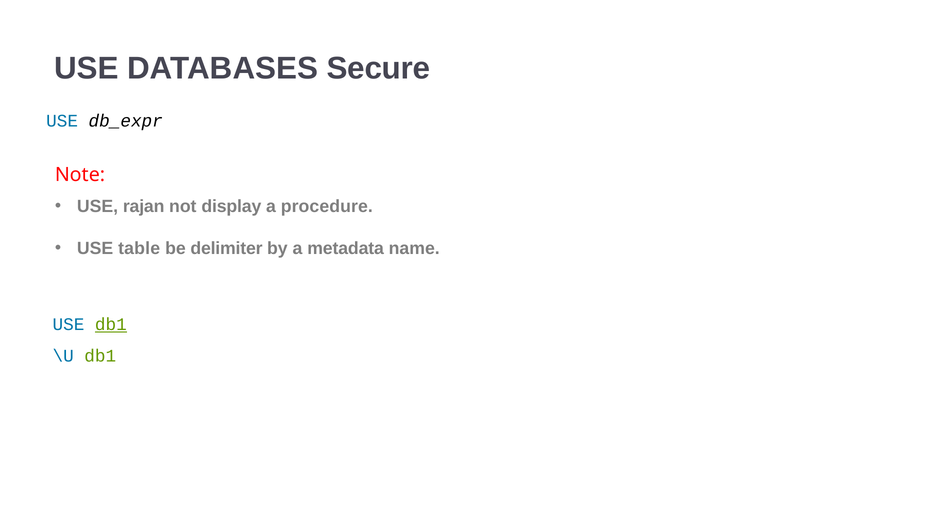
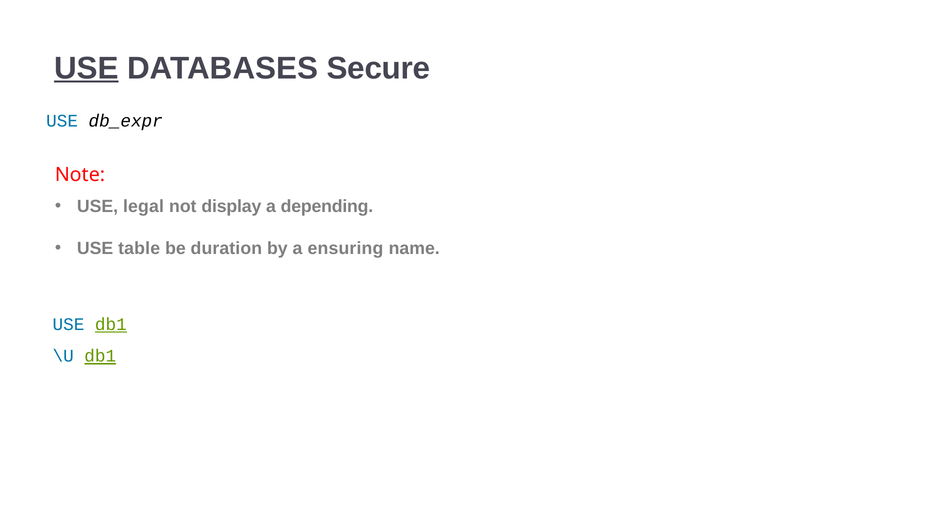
USE underline: none -> present (86, 68)
rajan: rajan -> legal (143, 206)
procedure: procedure -> depending (327, 206)
delimiter: delimiter -> duration (226, 249)
metadata: metadata -> ensuring (345, 249)
db1 underline: none -> present (100, 356)
